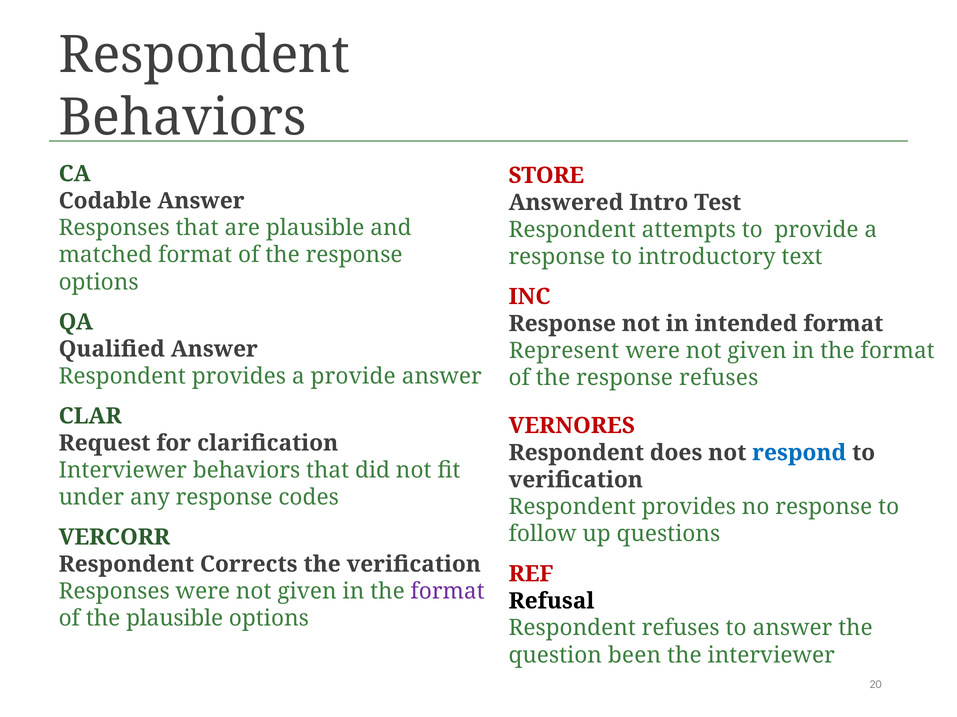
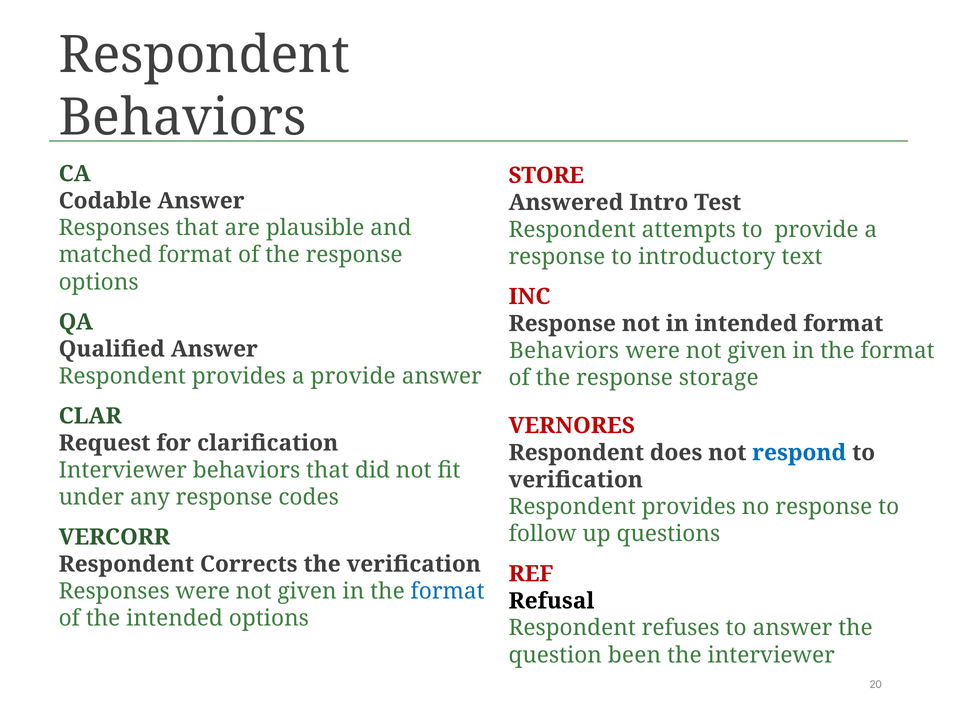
Represent: Represent -> Behaviors (564, 351)
response refuses: refuses -> storage (719, 378)
format colour: purple -> blue (448, 592)
the plausible: plausible -> intended (175, 619)
